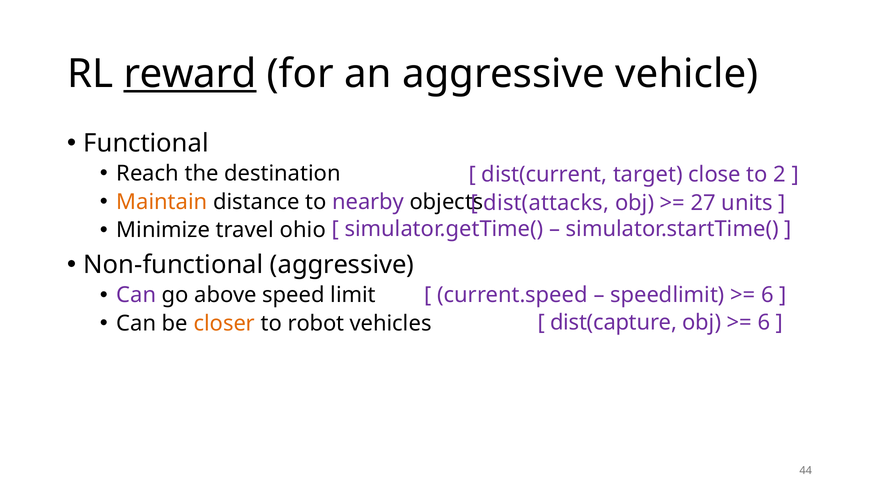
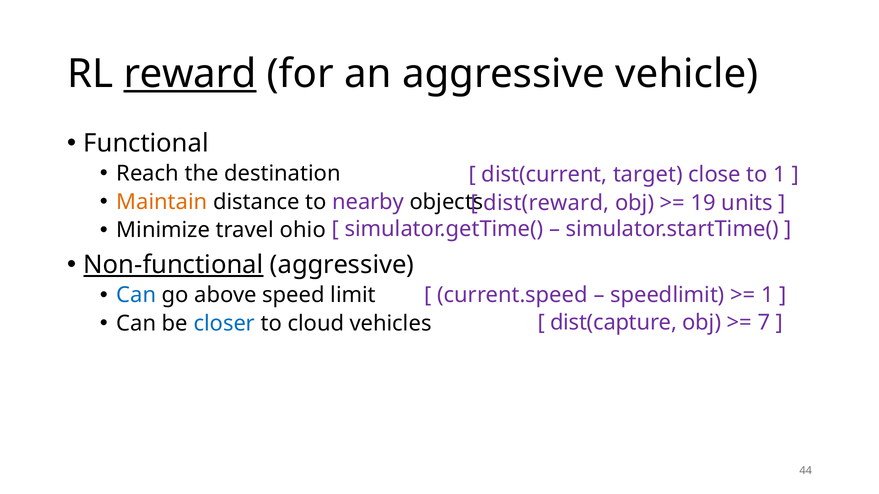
to 2: 2 -> 1 (780, 174)
dist(attacks: dist(attacks -> dist(reward (546, 203)
27: 27 -> 19 (703, 203)
Non-functional underline: none -> present (173, 265)
Can colour: purple -> blue (136, 296)
6: 6 -> 1 (767, 295)
closer colour: orange -> blue (224, 324)
robot: robot -> cloud (316, 324)
6: 6 -> 7 (764, 323)
